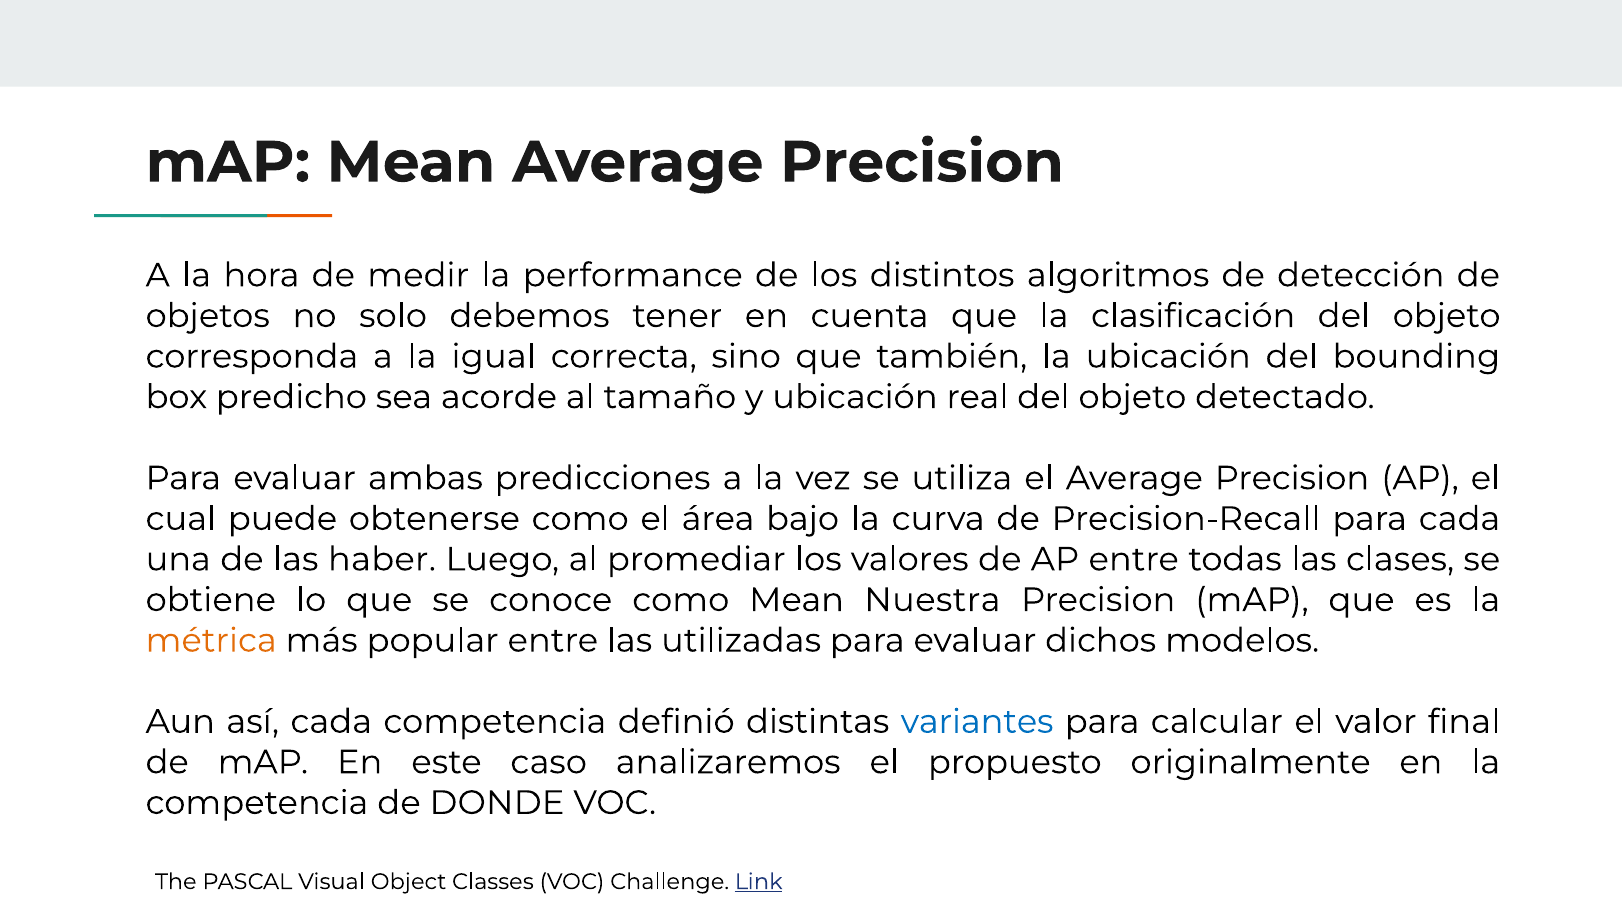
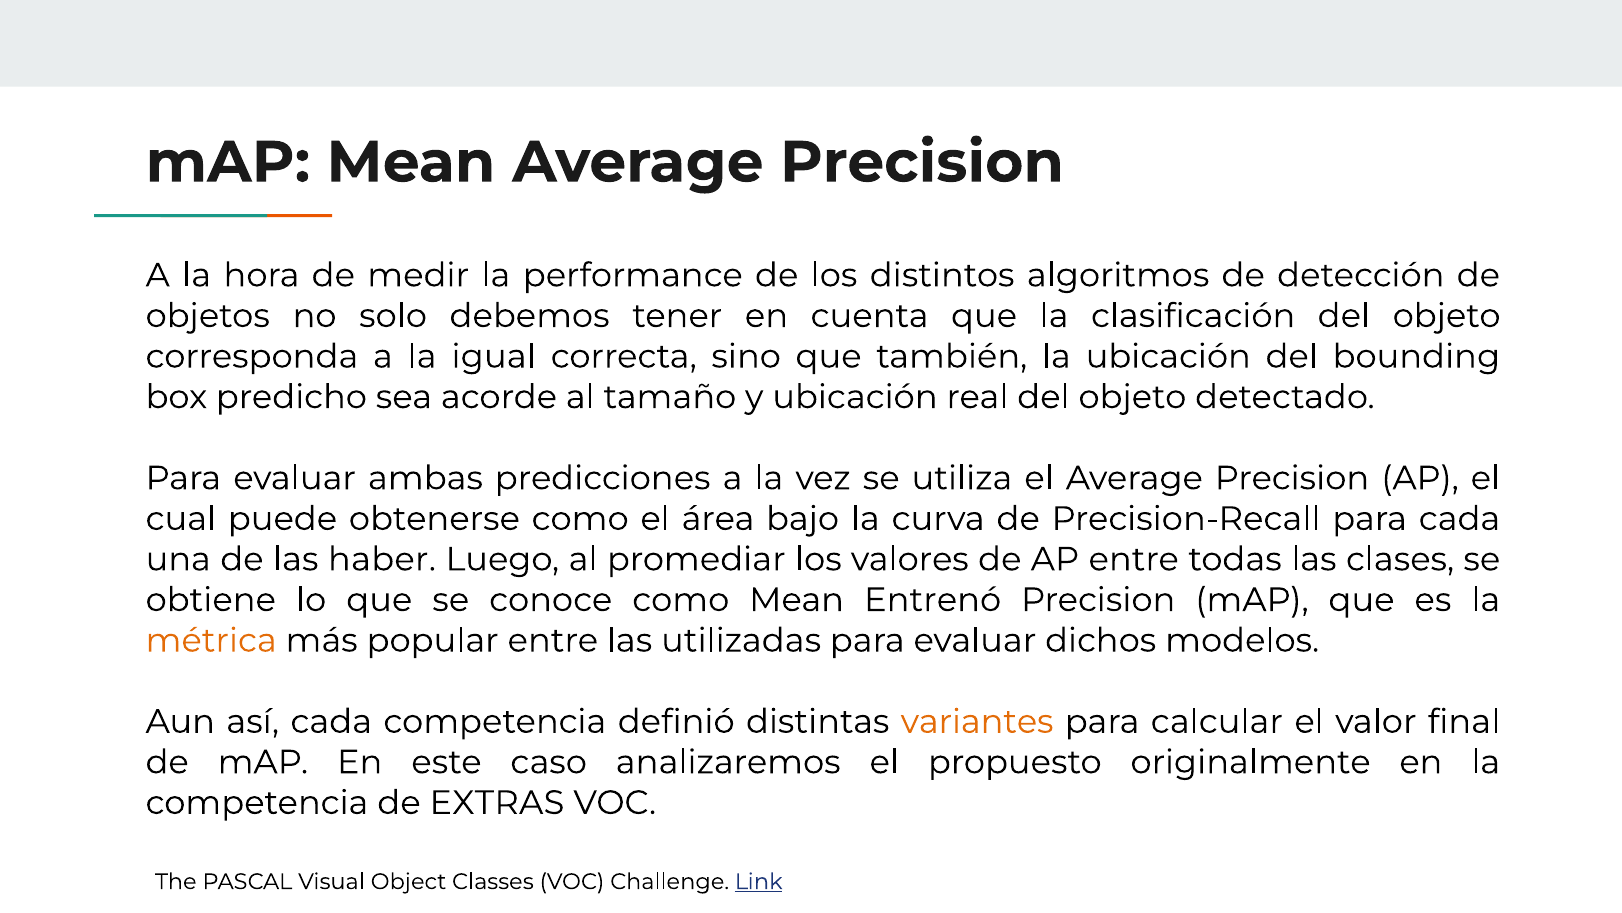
Nuestra: Nuestra -> Entrenó (933, 600)
variantes colour: blue -> orange (977, 721)
DONDE: DONDE -> EXTRAS (497, 802)
